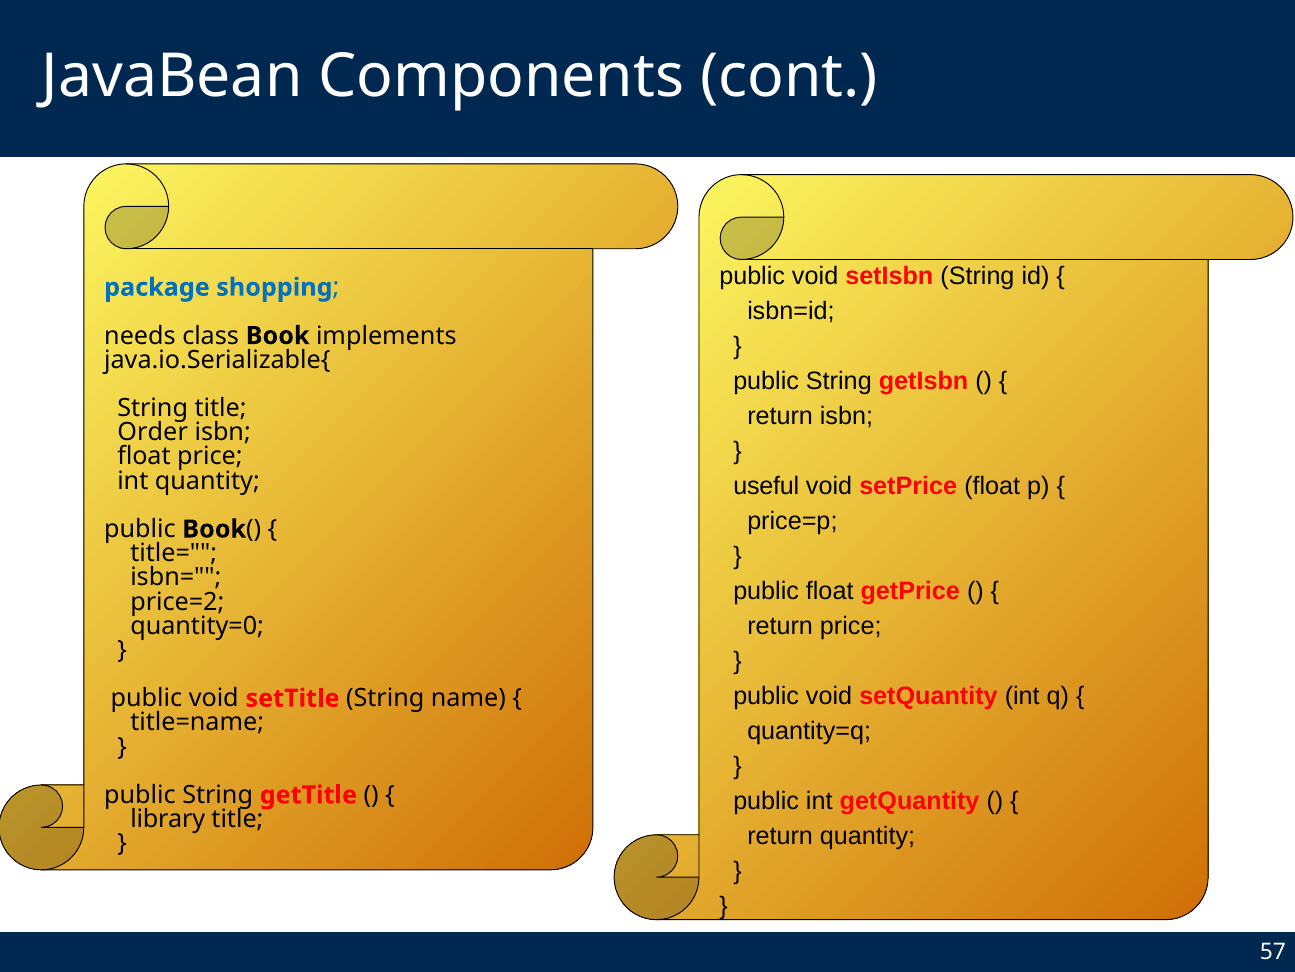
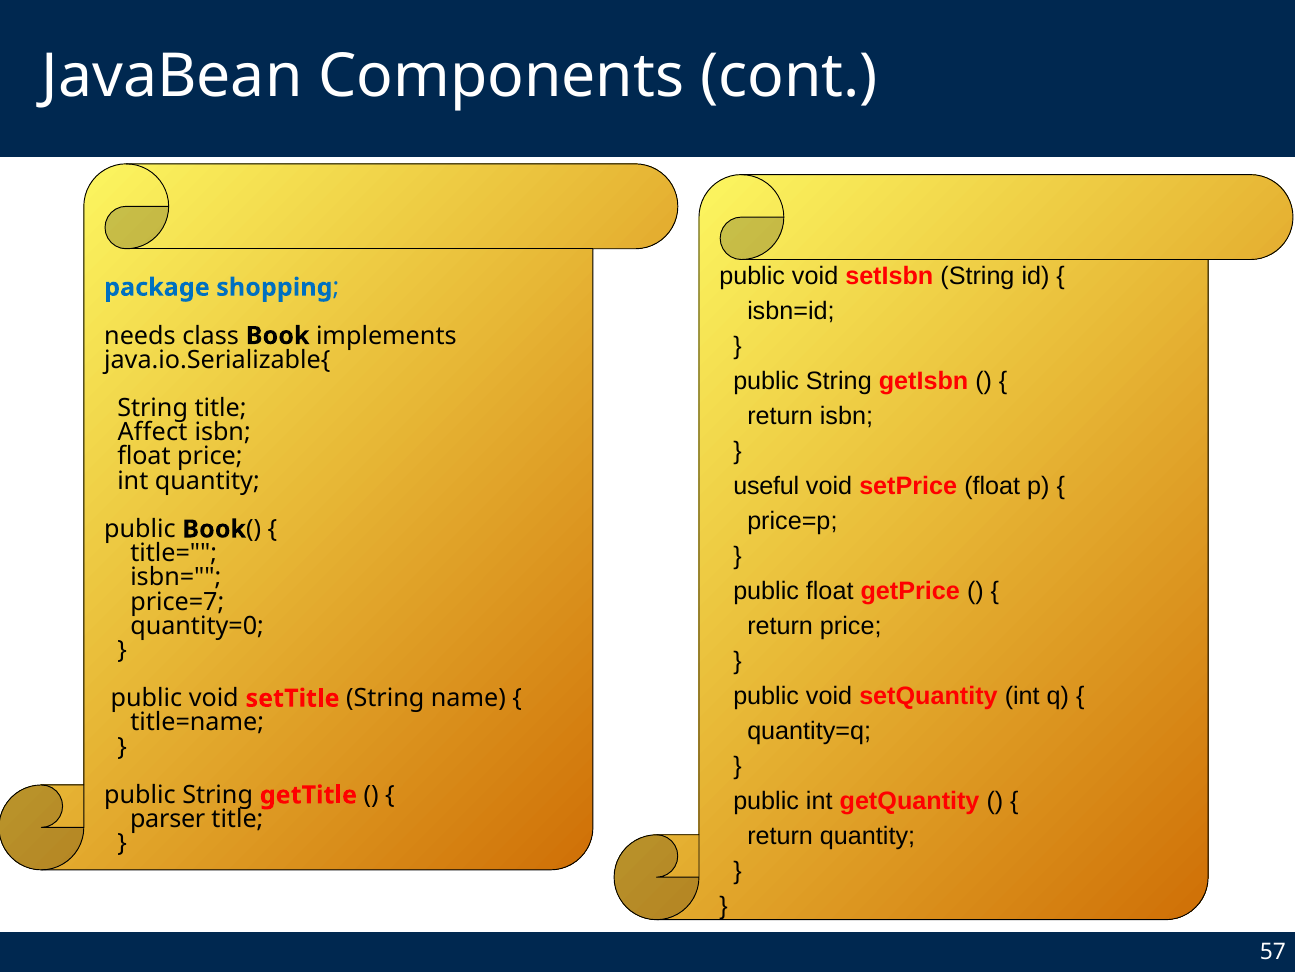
Order: Order -> Affect (153, 432)
price=2: price=2 -> price=7 (177, 601)
library: library -> parser (168, 819)
